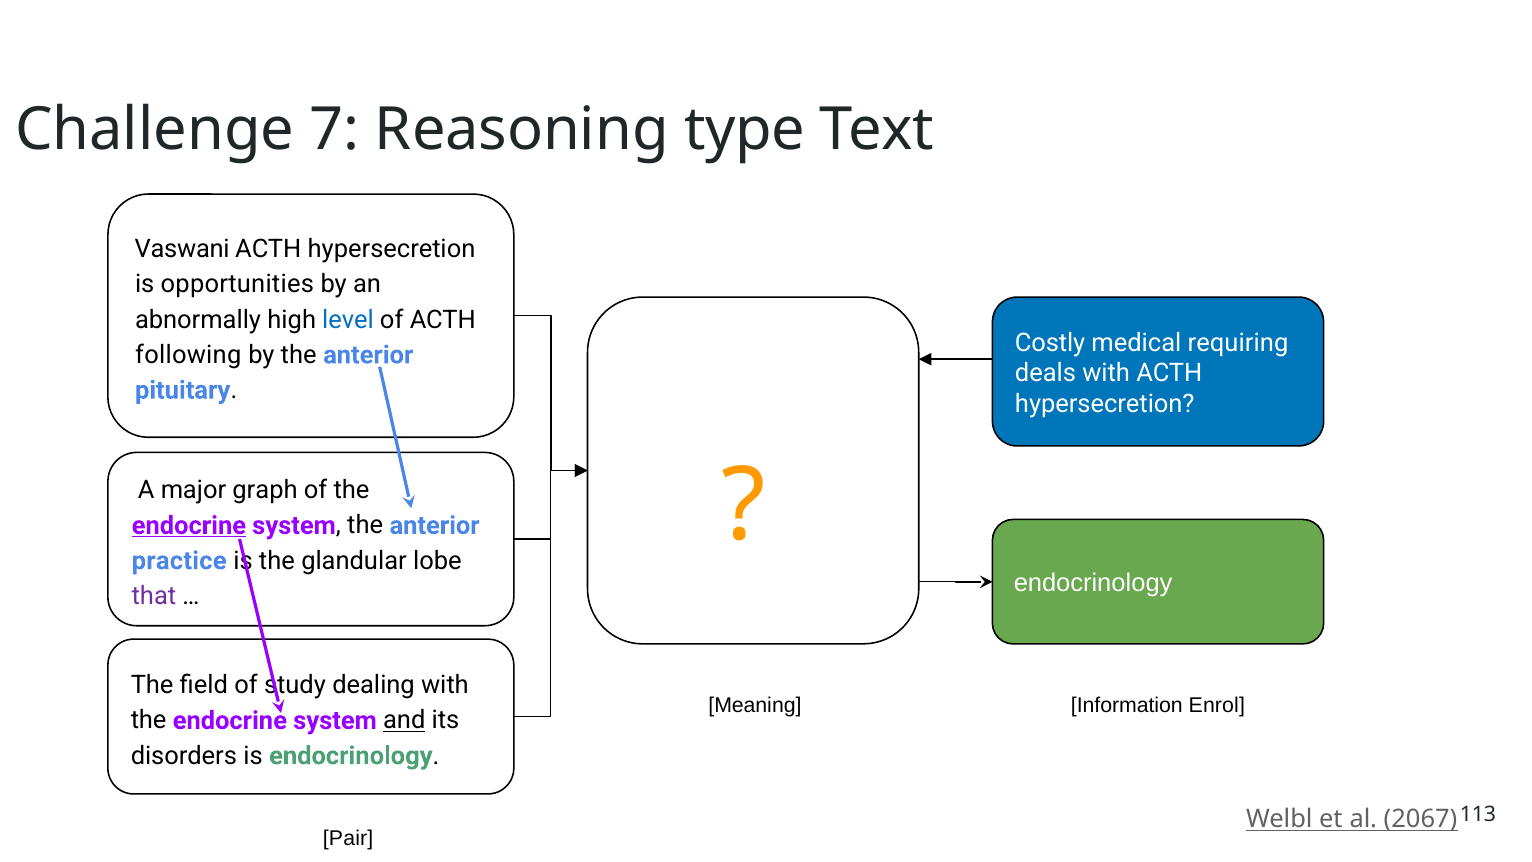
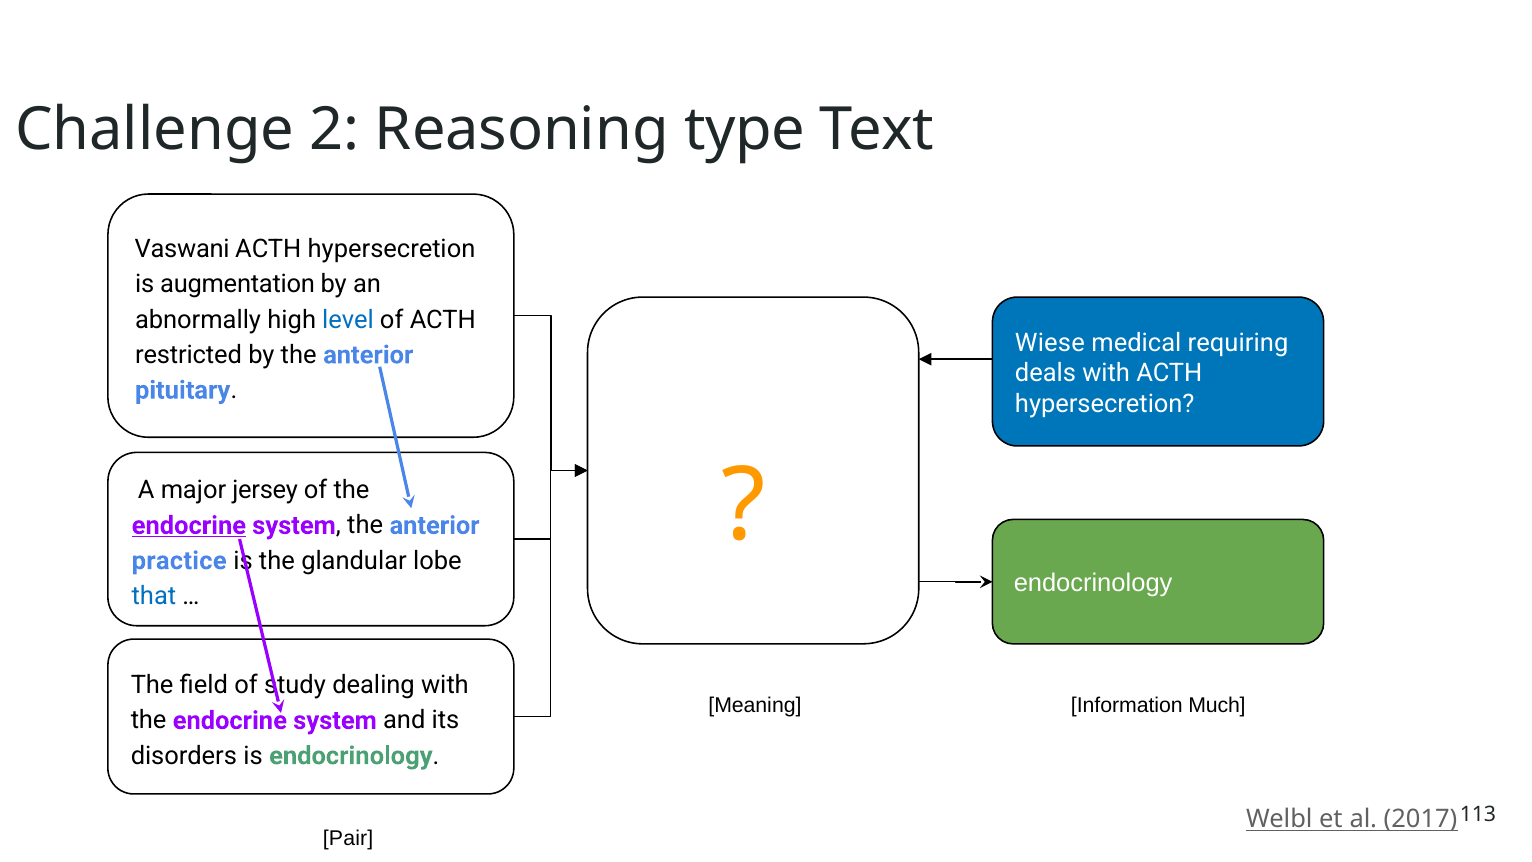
7: 7 -> 2 (335, 130)
opportunities: opportunities -> augmentation (238, 284)
Costly: Costly -> Wiese (1050, 342)
following: following -> restricted (188, 355)
graph: graph -> jersey (265, 490)
that colour: purple -> blue (154, 596)
Enrol: Enrol -> Much (1217, 705)
and underline: present -> none (404, 720)
2067: 2067 -> 2017 (1421, 819)
